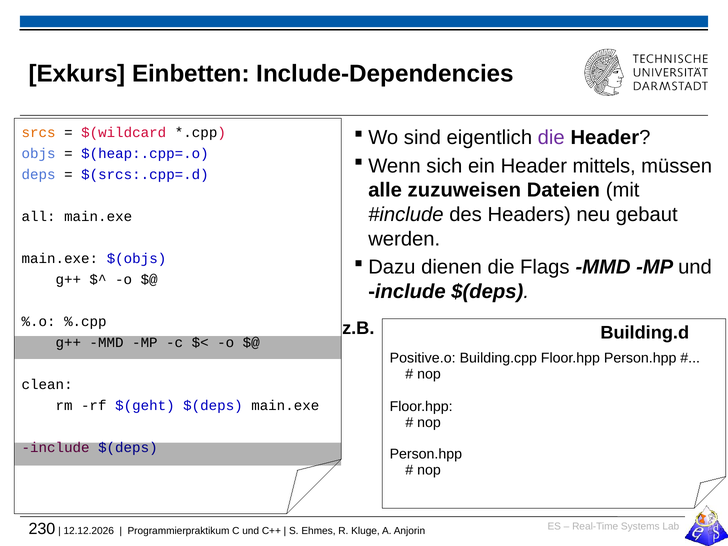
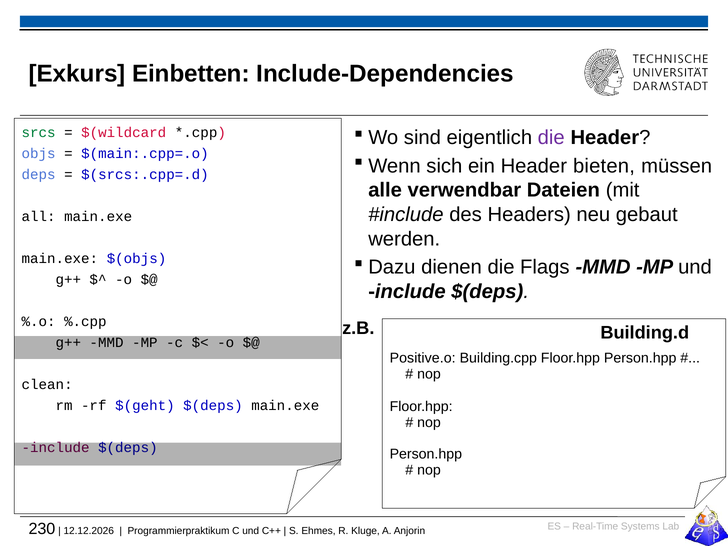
srcs colour: orange -> green (39, 133)
$(heap:.cpp=.o: $(heap:.cpp=.o -> $(main:.cpp=.o (145, 154)
mittels: mittels -> bieten (604, 166)
zuzuweisen: zuzuweisen -> verwendbar (464, 190)
